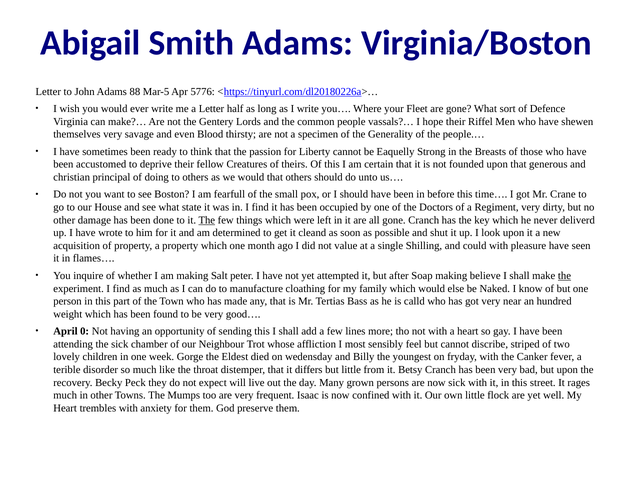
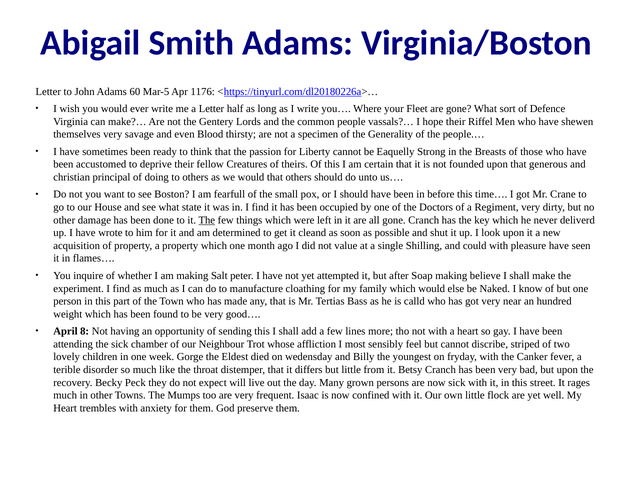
88: 88 -> 60 (135, 92)
5776: 5776 -> 1176 (203, 92)
the underline: present -> none (564, 276)
0: 0 -> 8 (85, 331)
